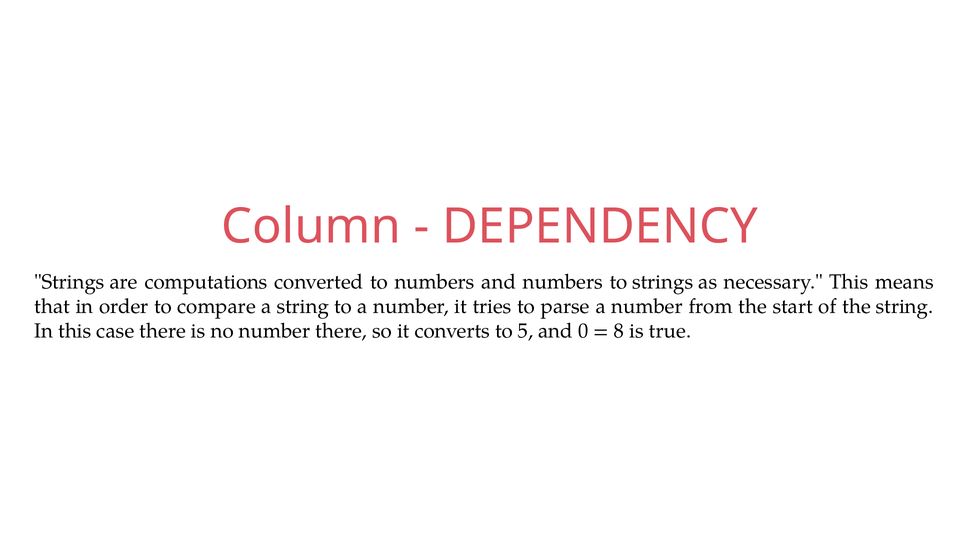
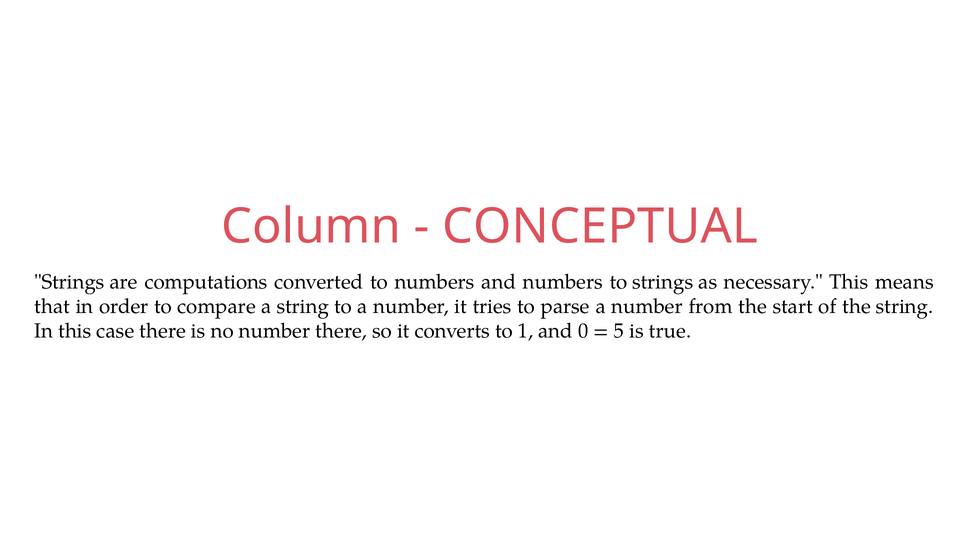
DEPENDENCY: DEPENDENCY -> CONCEPTUAL (600, 226)
5: 5 -> 1 (526, 330)
8: 8 -> 5 (619, 330)
